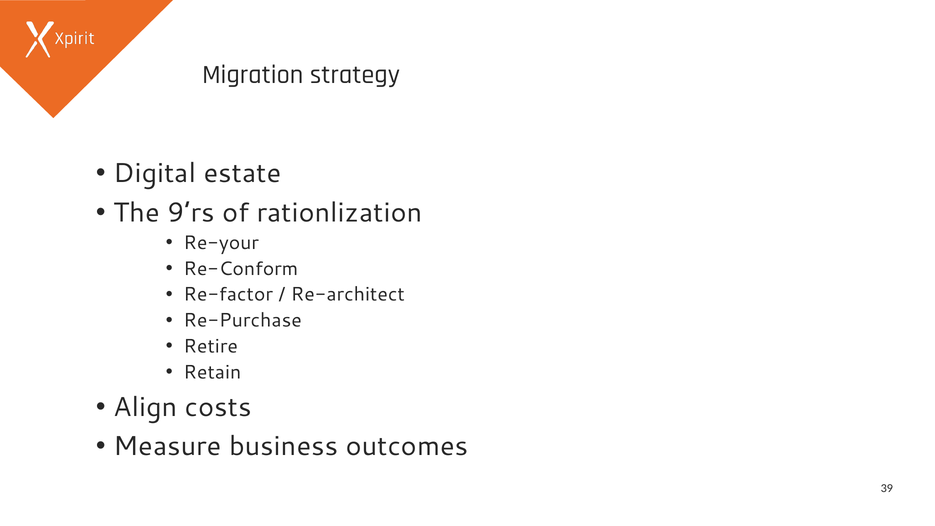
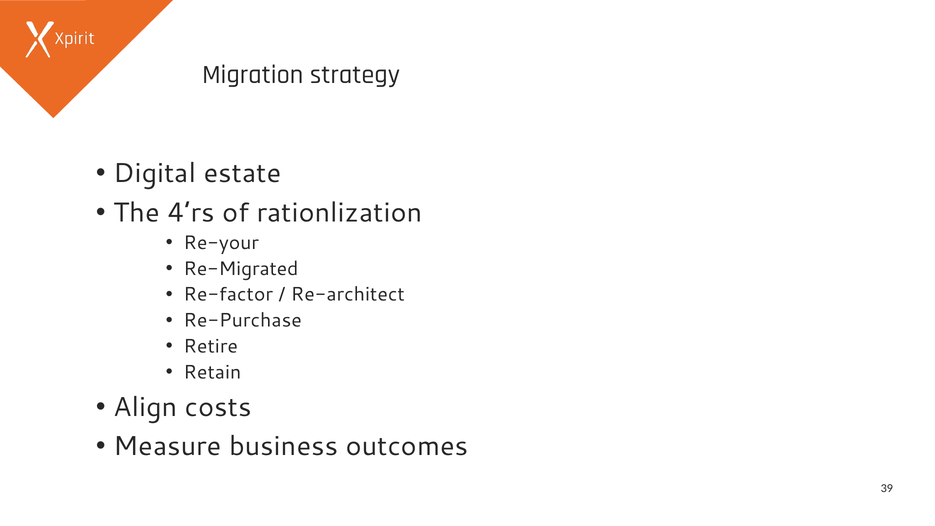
9’rs: 9’rs -> 4’rs (191, 213)
Re-Conform: Re-Conform -> Re-Migrated (241, 269)
